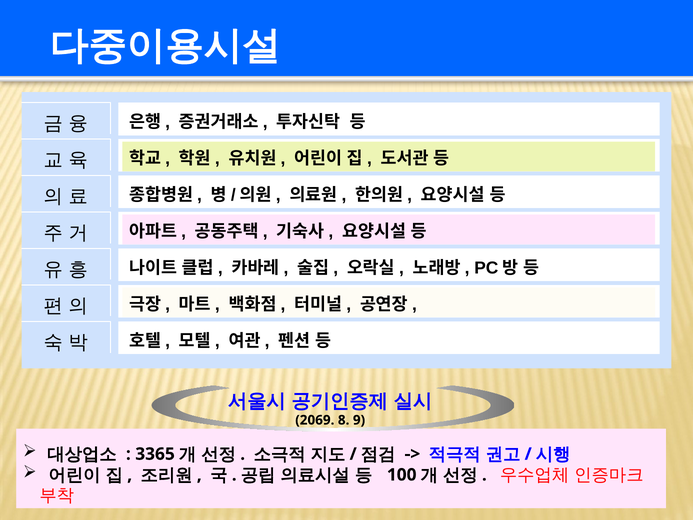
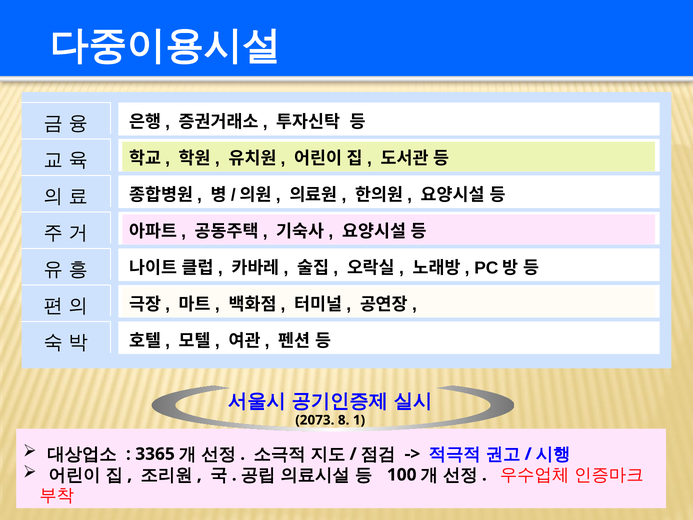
2069: 2069 -> 2073 (315, 420)
9: 9 -> 1 (359, 420)
